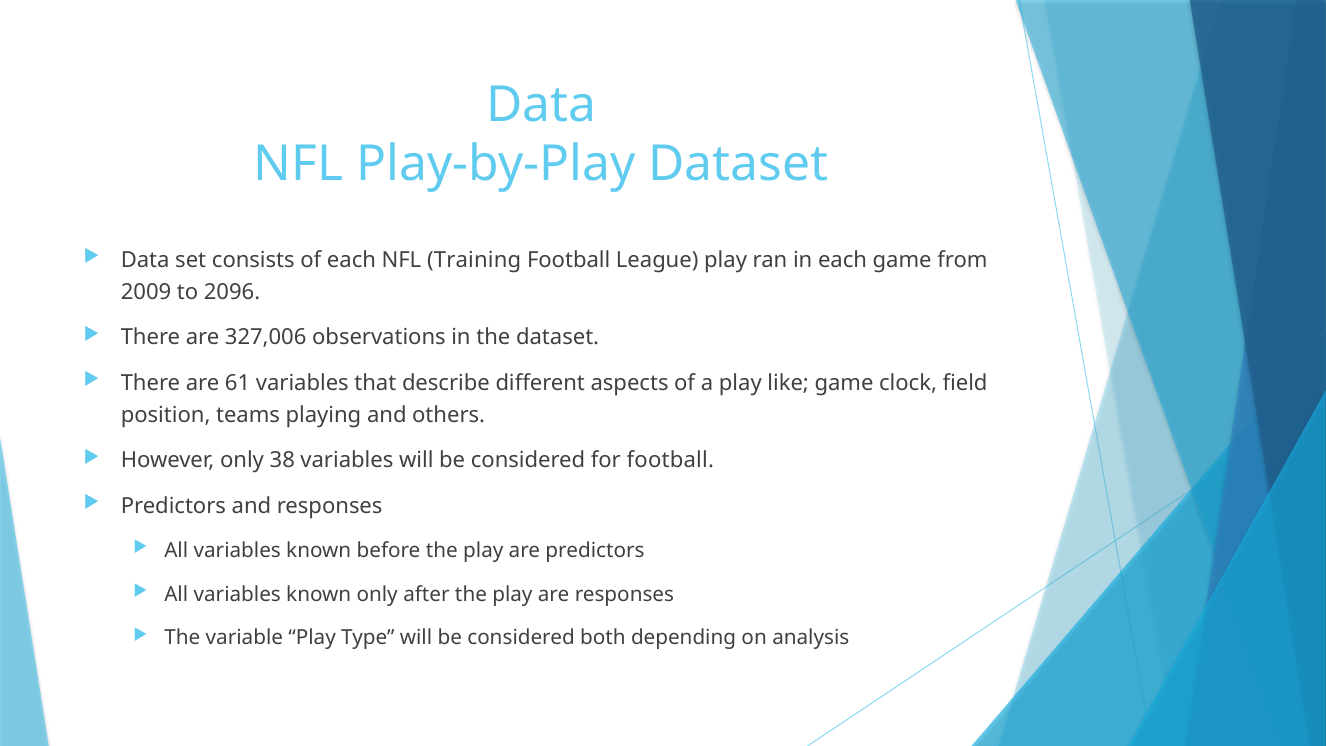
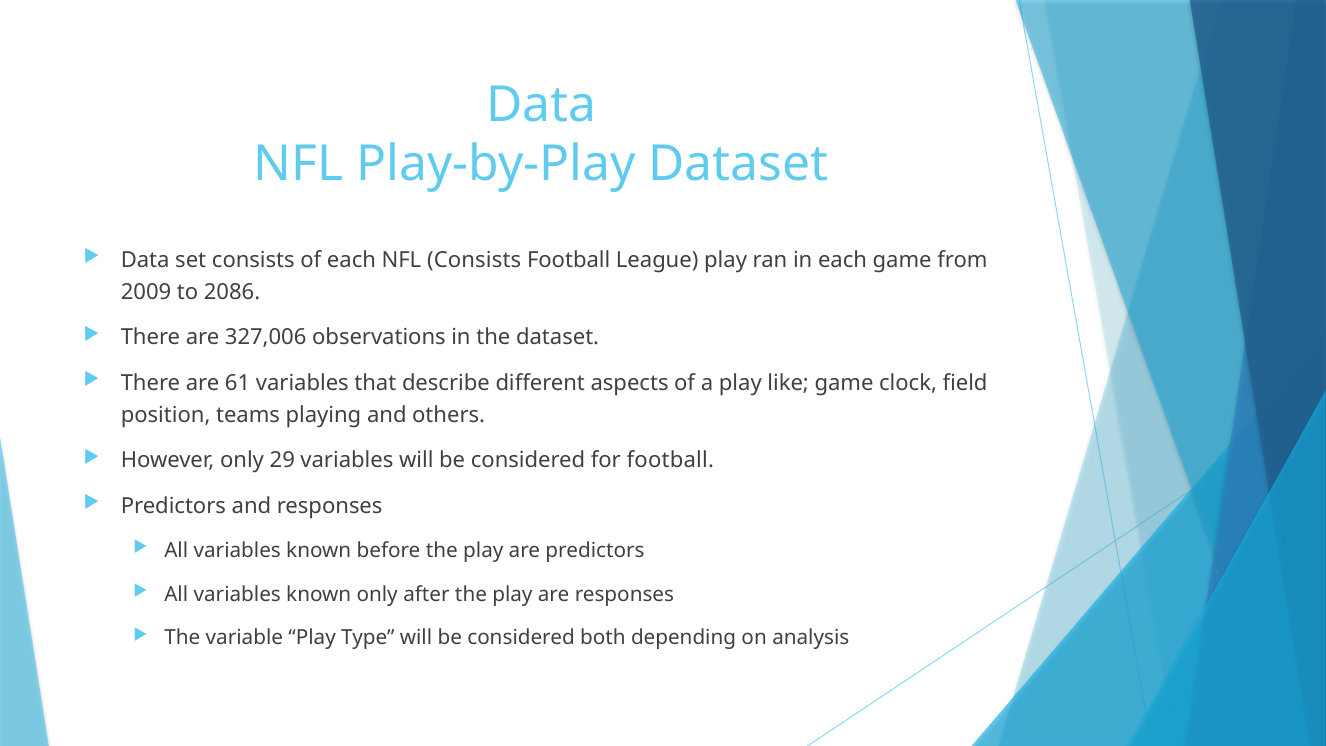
NFL Training: Training -> Consists (474, 260)
2096: 2096 -> 2086 (232, 292)
38: 38 -> 29 (282, 460)
